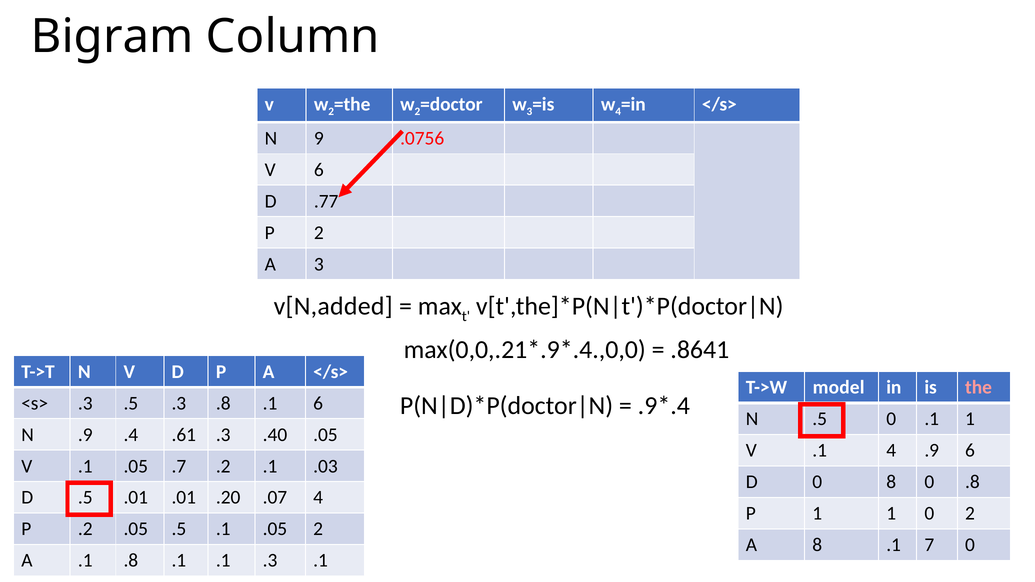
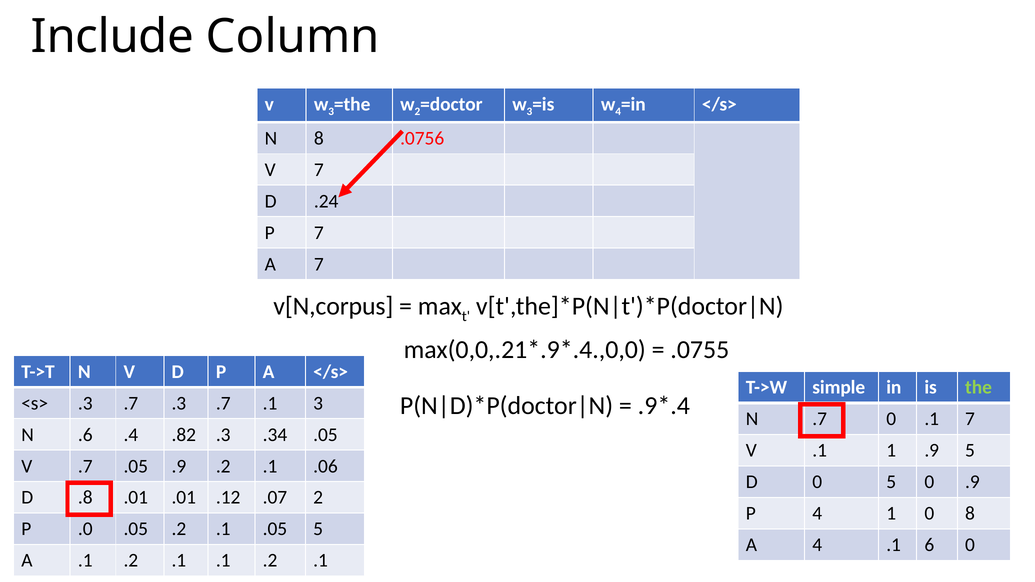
Bigram: Bigram -> Include (112, 36)
2: 2 -> 3 (331, 112)
N 9: 9 -> 8 (319, 138)
V 6: 6 -> 7 (319, 170)
.77: .77 -> .24 (326, 201)
P 2: 2 -> 7 (319, 233)
A 3: 3 -> 7 (319, 264)
v[N,added: v[N,added -> v[N,corpus (333, 306)
.8641: .8641 -> .0755 (700, 350)
model: model -> simple (839, 388)
the colour: pink -> light green (979, 388)
<s> .3 .5: .5 -> .7 (131, 403)
.8: .8 -> .7 (223, 403)
.1 6: 6 -> 3 (318, 403)
N .5: .5 -> .7 (820, 419)
.1 1: 1 -> 7 (970, 419)
N .9: .9 -> .6 (85, 435)
.61: .61 -> .82 (184, 435)
.40: .40 -> .34 (275, 435)
.1 4: 4 -> 1 (891, 451)
.9 6: 6 -> 5 (970, 451)
.1: .1 -> .7 (85, 466)
.05 .7: .7 -> .9 (179, 466)
.03: .03 -> .06 (325, 466)
0 8: 8 -> 5 (891, 482)
0 .8: .8 -> .9 (972, 482)
D .5: .5 -> .8 (85, 498)
.20: .20 -> .12 (228, 498)
.07 4: 4 -> 2 (318, 498)
P 1: 1 -> 4 (817, 513)
0 2: 2 -> 8 (970, 513)
P .2: .2 -> .0 (85, 529)
.05 .5: .5 -> .2 (179, 529)
.05 2: 2 -> 5 (318, 529)
A 8: 8 -> 4 (817, 545)
7: 7 -> 6 (929, 545)
A .1 .8: .8 -> .2 (131, 561)
.1 .1 .3: .3 -> .2 (270, 561)
